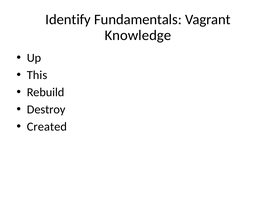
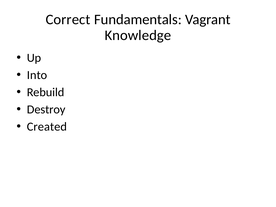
Identify: Identify -> Correct (68, 20)
This: This -> Into (37, 75)
